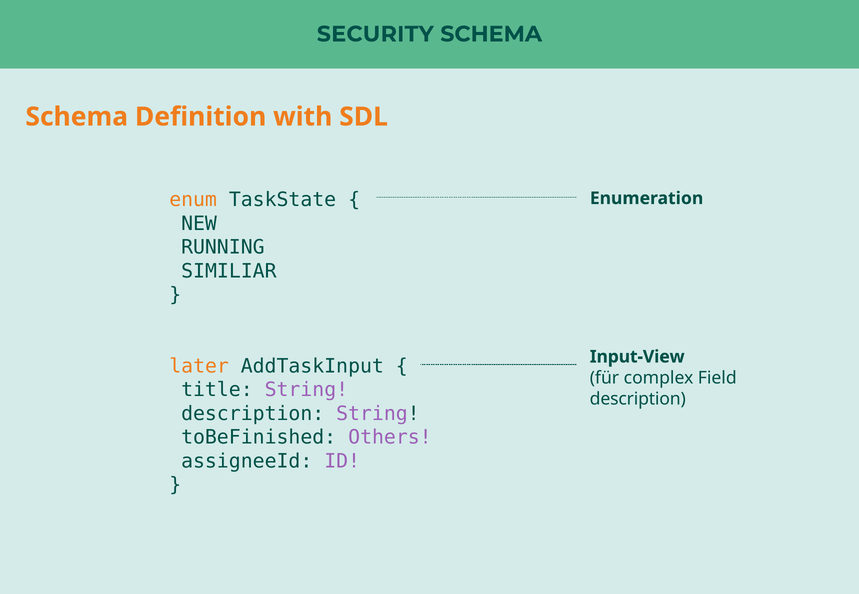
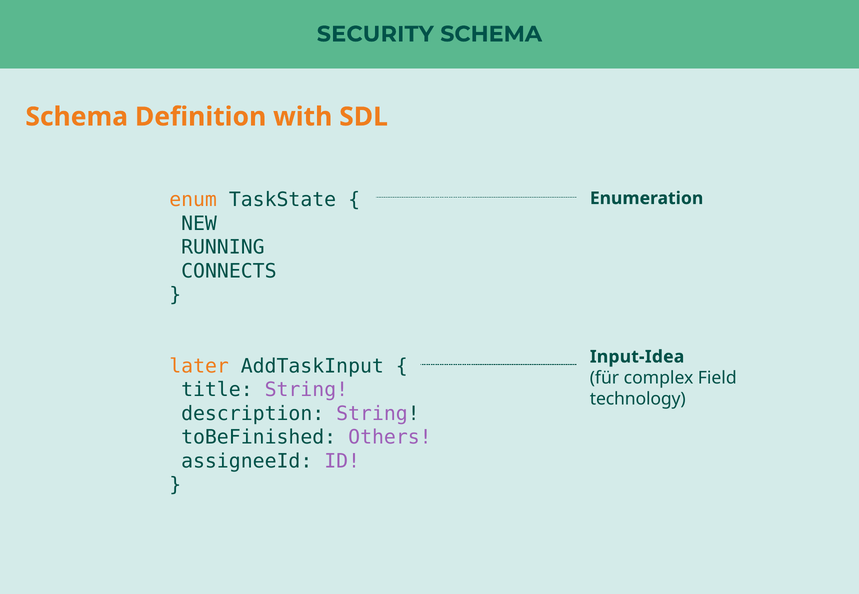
SIMILIAR: SIMILIAR -> CONNECTS (229, 271)
Input-View: Input-View -> Input-Idea (637, 357)
description: description -> technology (638, 399)
